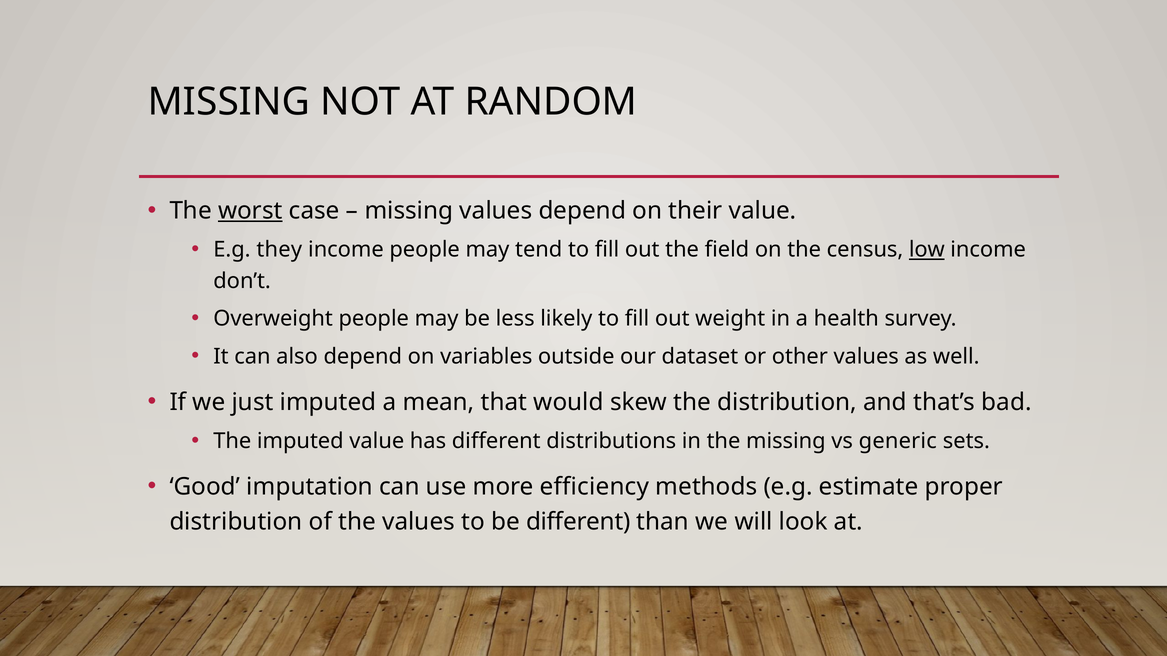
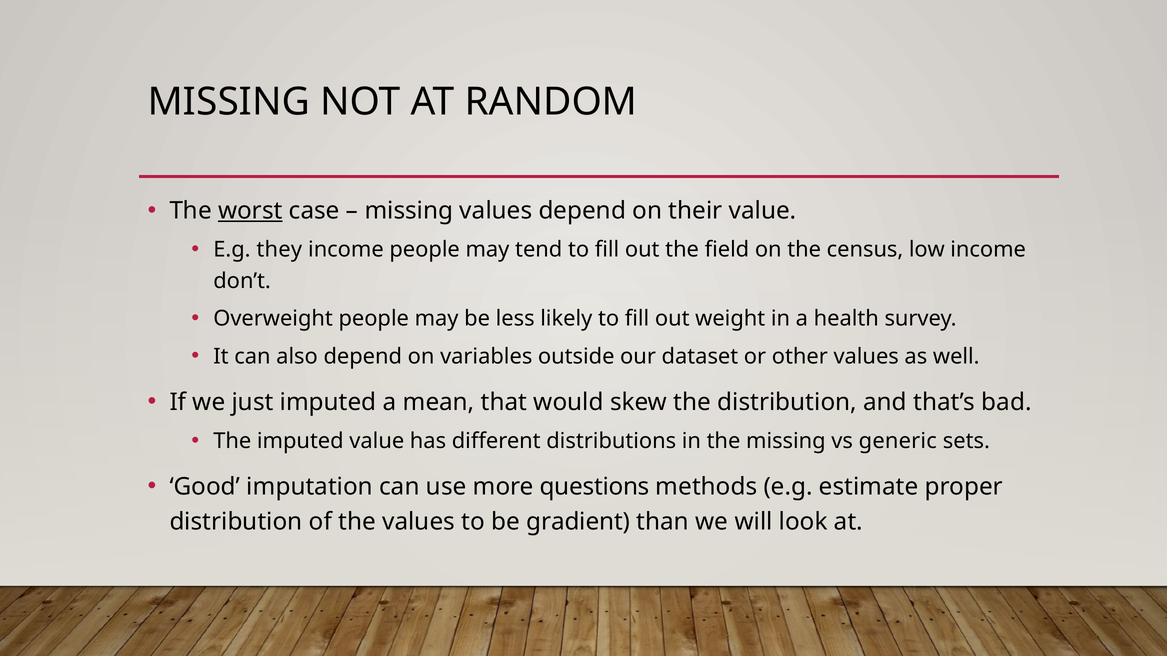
low underline: present -> none (927, 250)
efficiency: efficiency -> questions (595, 487)
be different: different -> gradient (578, 522)
